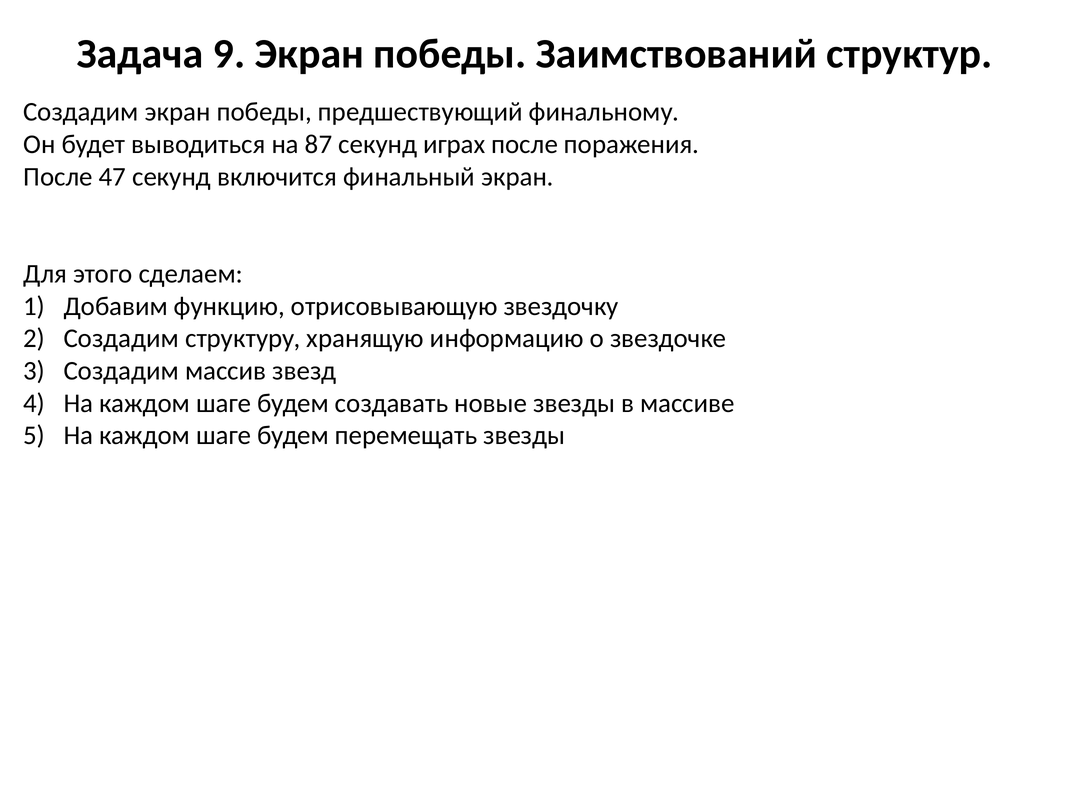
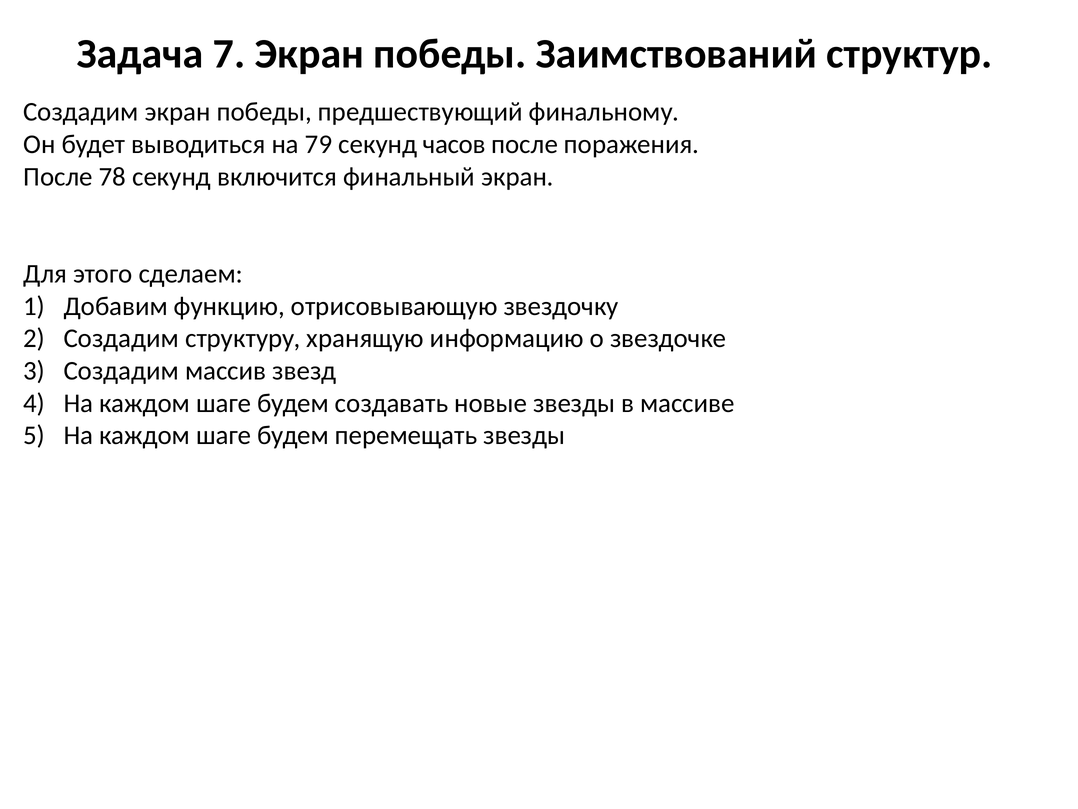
9: 9 -> 7 (229, 54)
87: 87 -> 79 (319, 144)
играх: играх -> часов (454, 144)
47: 47 -> 78 (112, 177)
